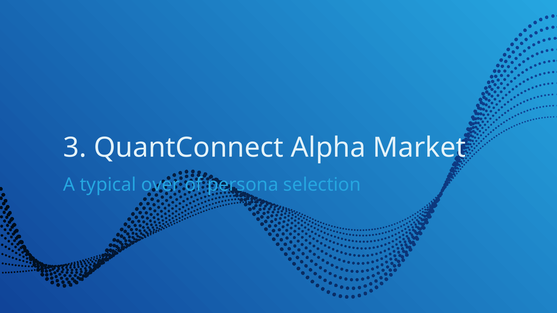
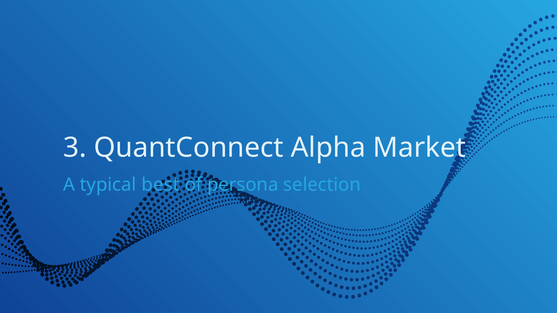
over: over -> best (160, 185)
